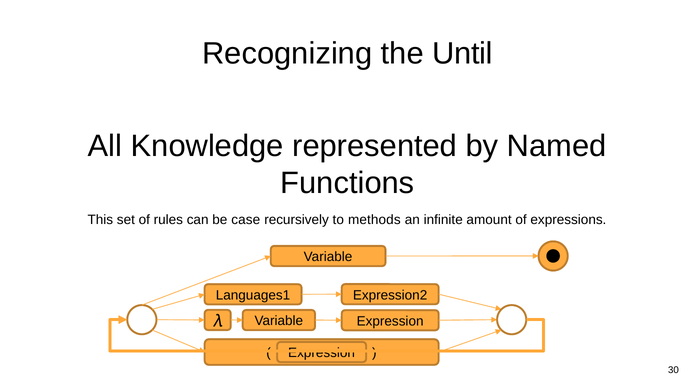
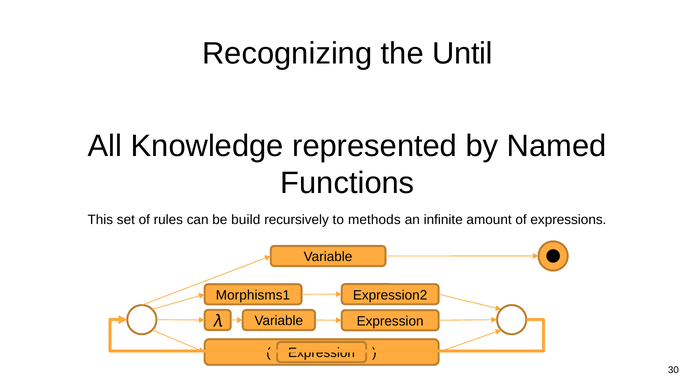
case: case -> build (246, 220)
Languages1: Languages1 -> Morphisms1 (253, 295)
